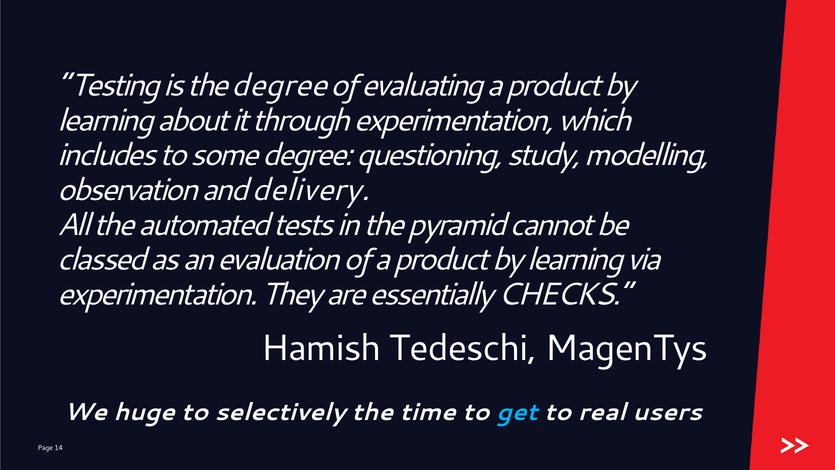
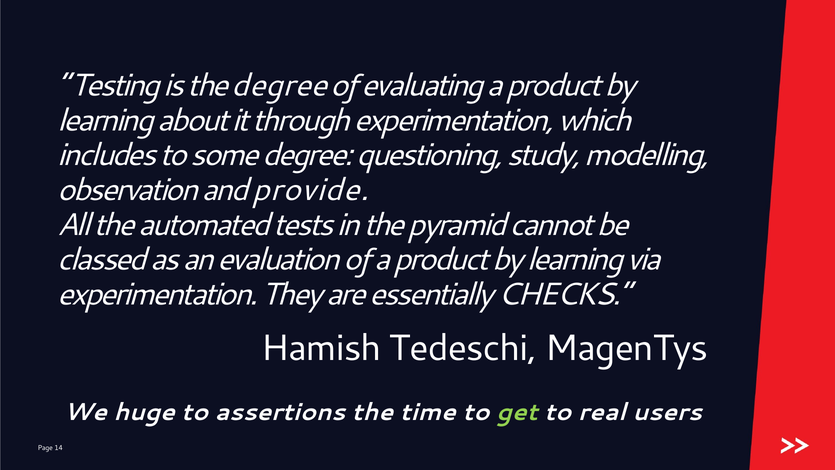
delivery: delivery -> provide (311, 190)
selectively: selectively -> assertions (280, 412)
get colour: light blue -> light green (517, 412)
